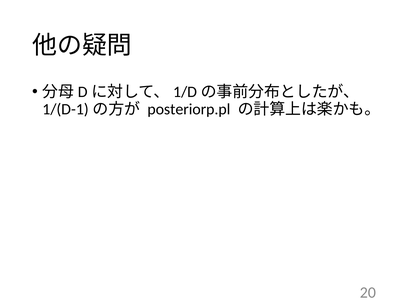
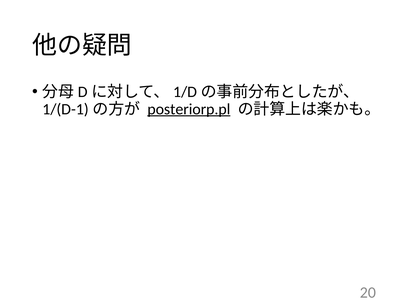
posteriorp.pl underline: none -> present (189, 109)
